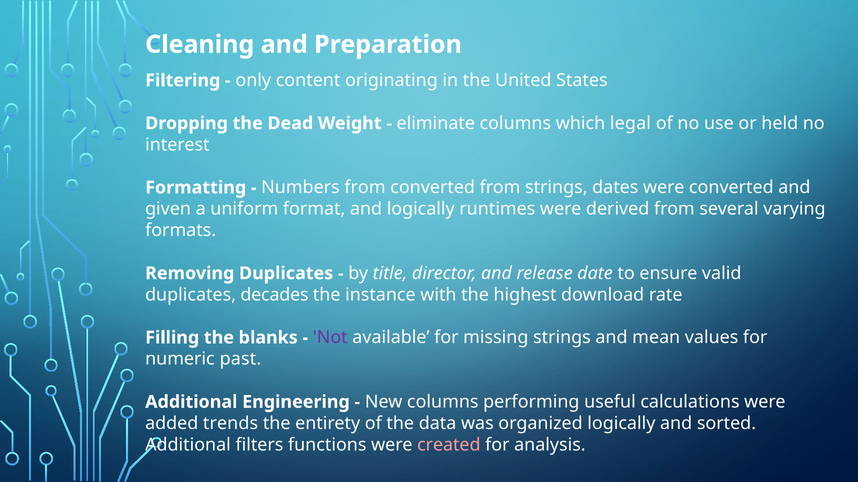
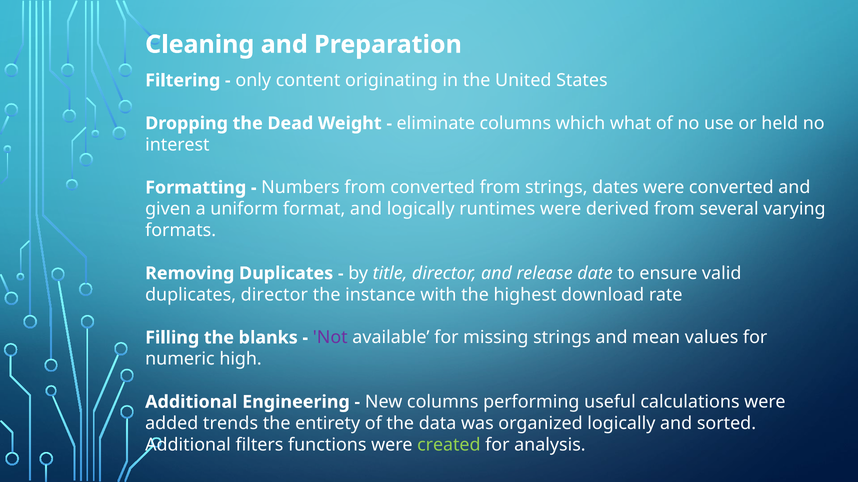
legal: legal -> what (631, 123)
duplicates decades: decades -> director (274, 295)
past: past -> high (241, 359)
created colour: pink -> light green (449, 445)
